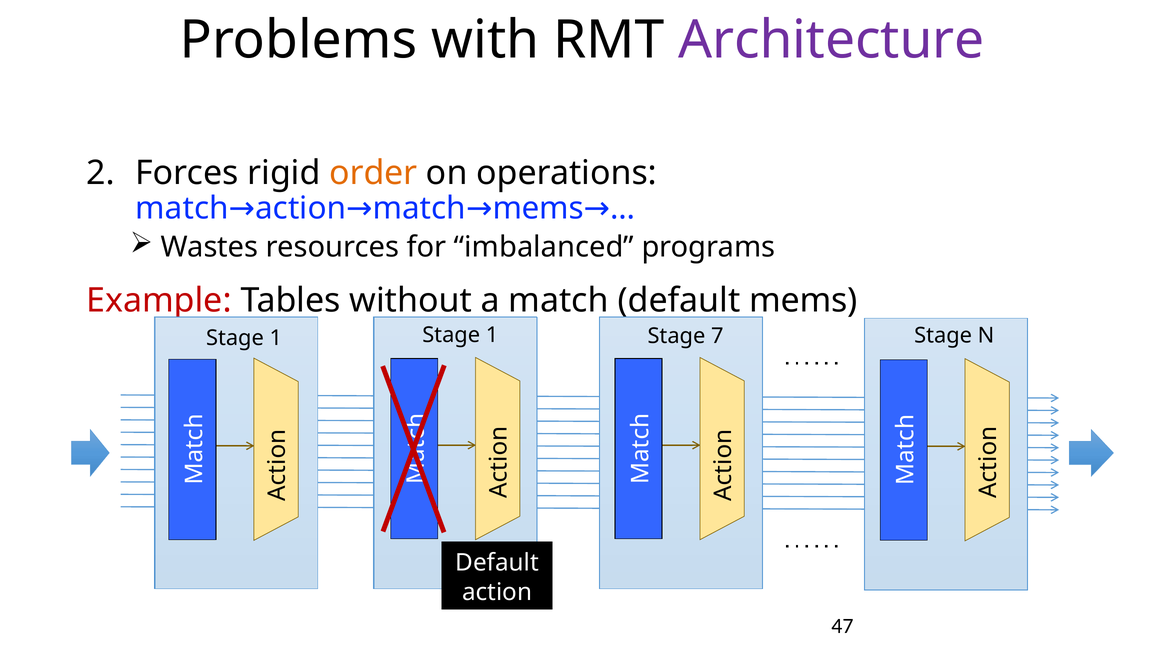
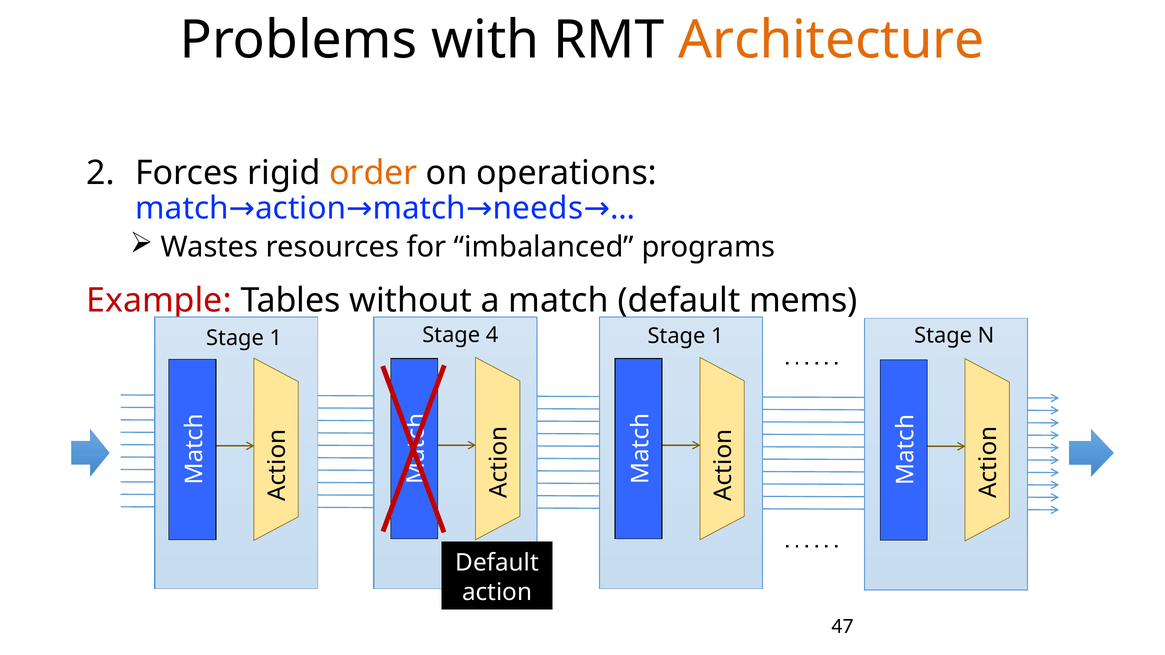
Architecture colour: purple -> orange (831, 40)
match mems: mems -> needs (538, 209)
1 Stage 1: 1 -> 4 (492, 335)
7: 7 -> 1 (717, 336)
